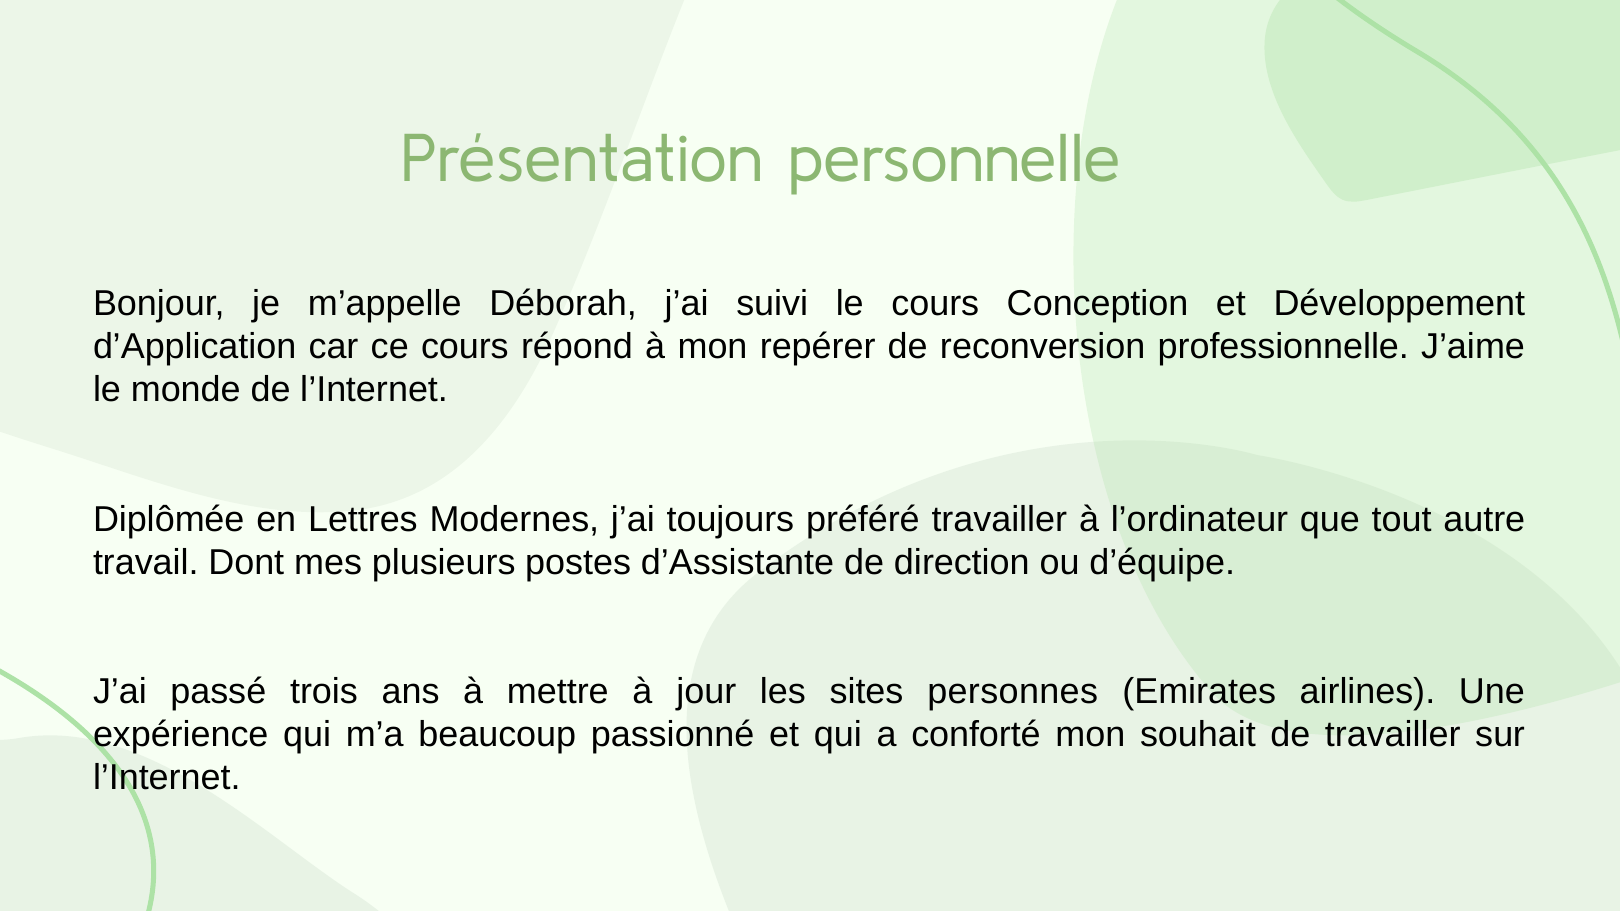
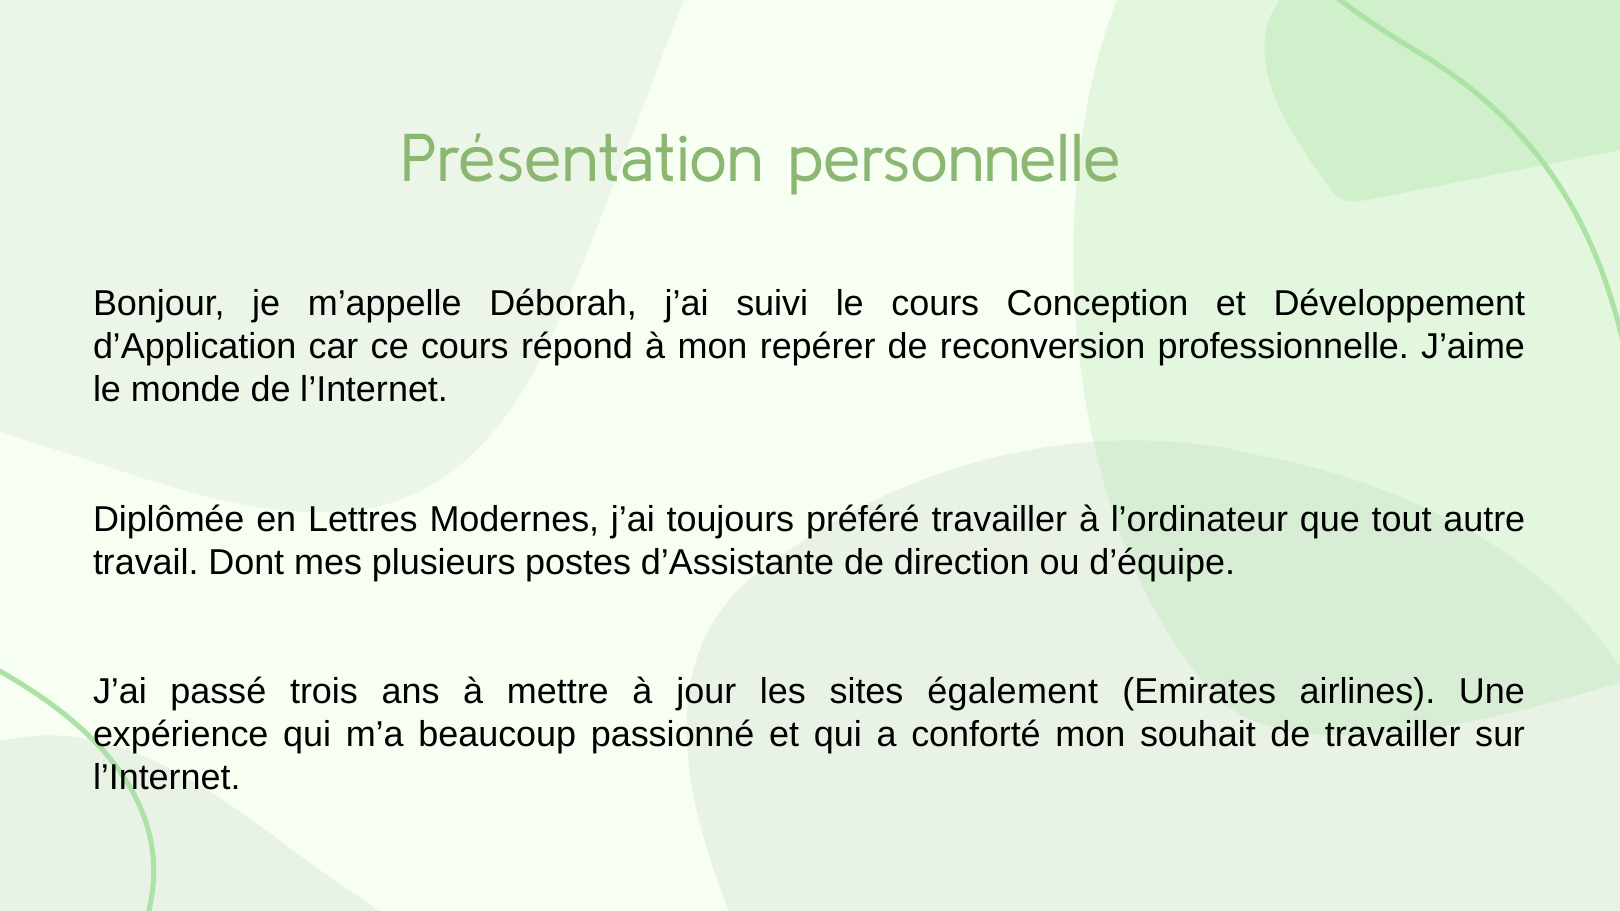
personnes: personnes -> également (1013, 692)
